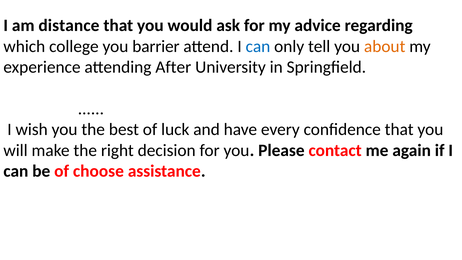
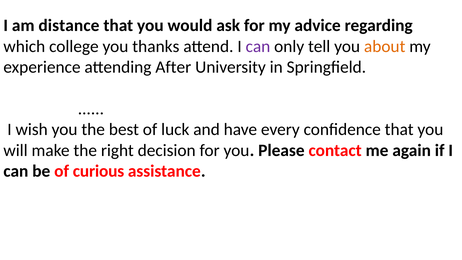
barrier: barrier -> thanks (156, 46)
can colour: blue -> purple (258, 46)
choose: choose -> curious (99, 171)
